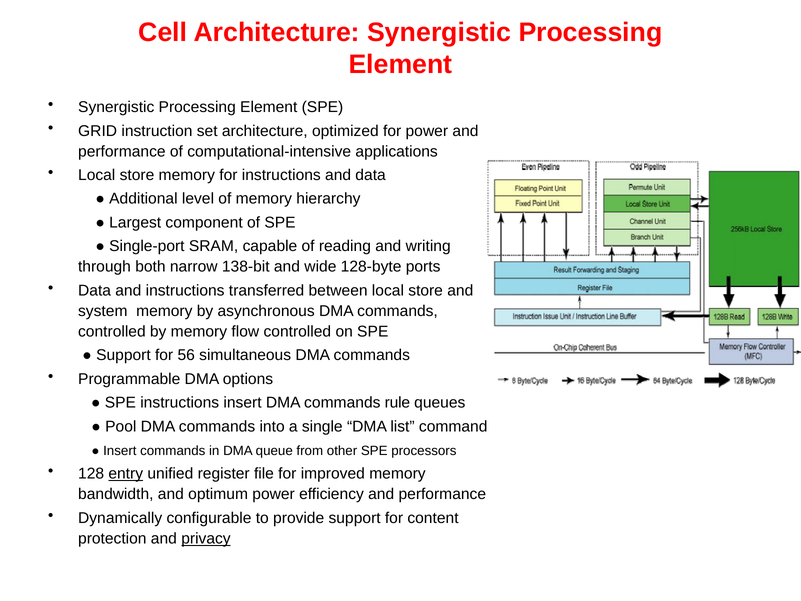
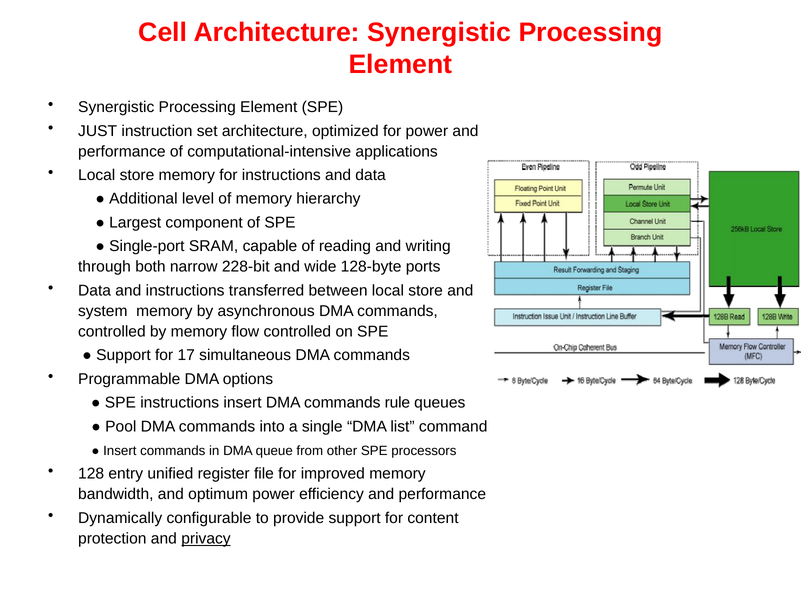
GRID: GRID -> JUST (98, 131)
138-bit: 138-bit -> 228-bit (246, 267)
56: 56 -> 17 (186, 355)
entry underline: present -> none (126, 474)
